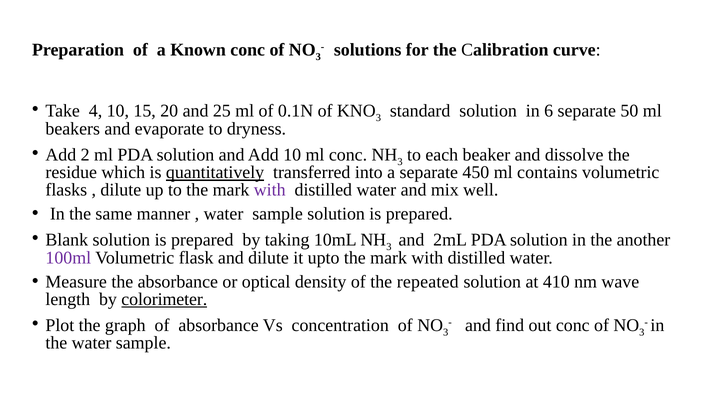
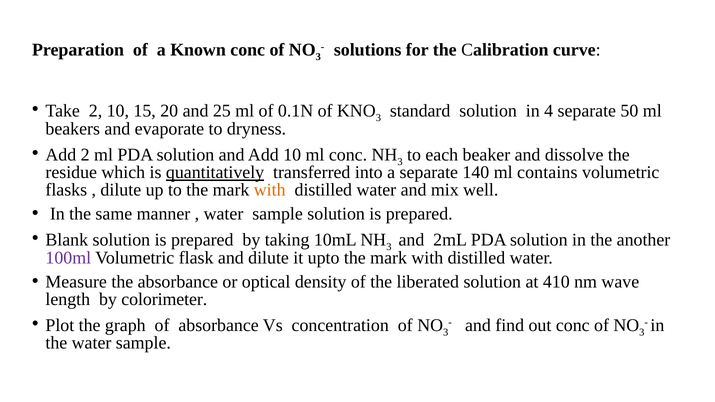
Take 4: 4 -> 2 (96, 111)
6: 6 -> 4 (549, 111)
450: 450 -> 140 (476, 173)
with colour: purple -> orange (270, 190)
repeated: repeated -> liberated (428, 282)
colorimeter underline: present -> none (164, 299)
